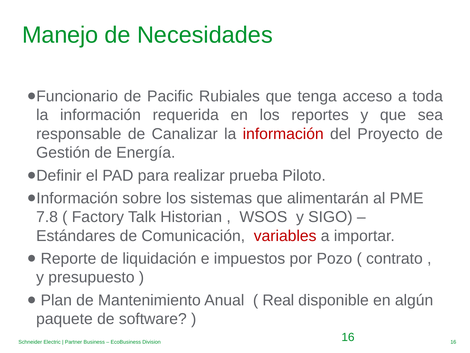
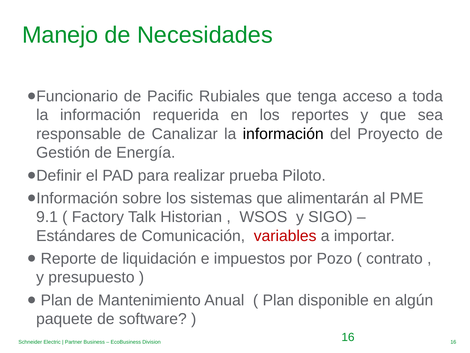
información colour: red -> black (283, 134)
7.8: 7.8 -> 9.1 (47, 217)
Real: Real -> Plan (278, 300)
